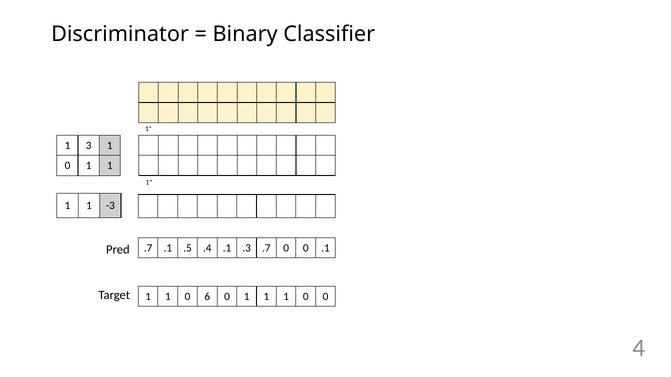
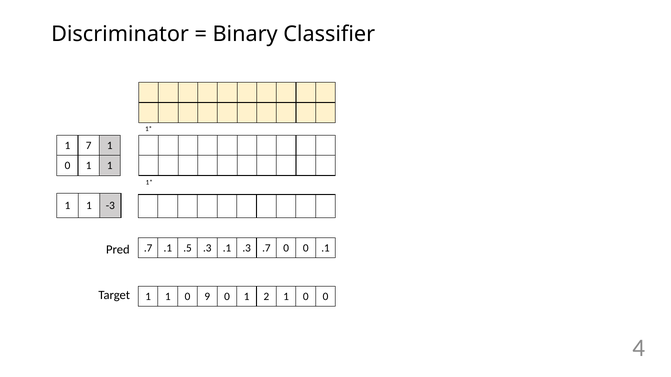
3: 3 -> 7 (89, 146)
.5 .4: .4 -> .3 (207, 248)
6: 6 -> 9 (207, 297)
1: 1 -> 2 (266, 297)
